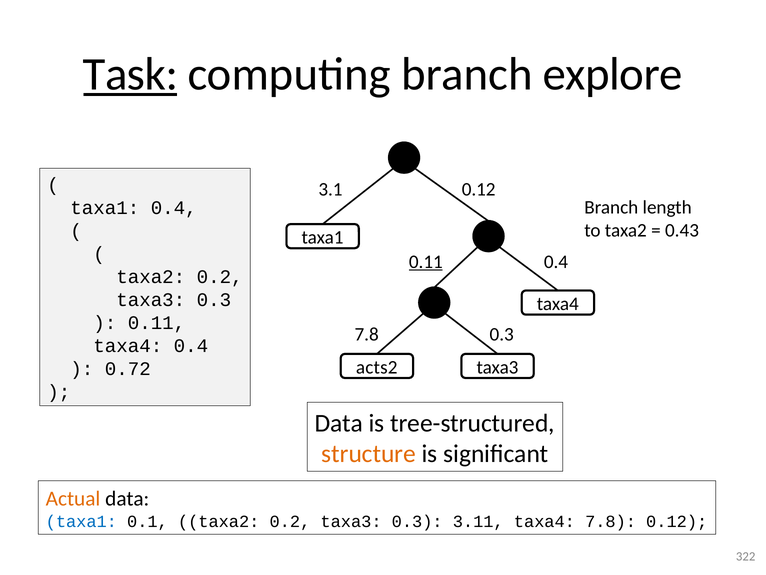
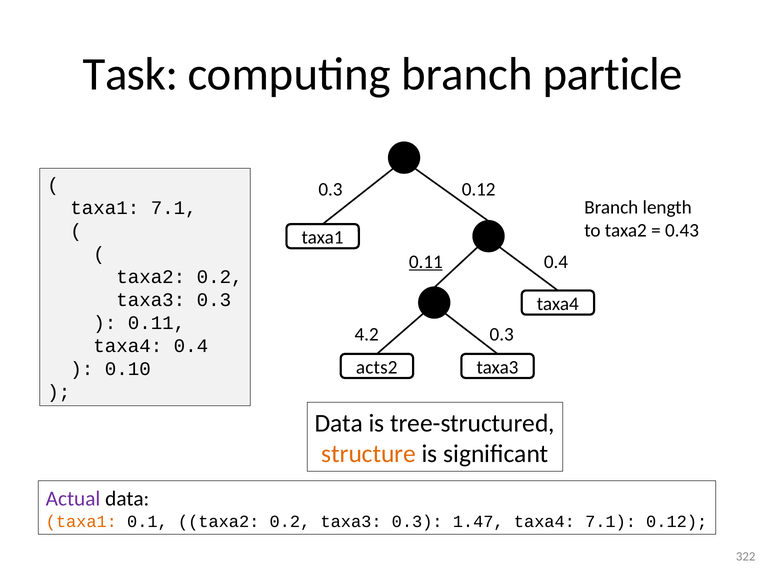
Task underline: present -> none (130, 74)
explore: explore -> particle (613, 74)
3.1: 3.1 -> 0.3 (330, 189)
taxa1 0.4: 0.4 -> 7.1 (174, 208)
7.8: 7.8 -> 4.2 (367, 334)
0.72: 0.72 -> 0.10 (128, 369)
Actual colour: orange -> purple (73, 498)
taxa1 colour: blue -> orange (81, 521)
3.11: 3.11 -> 1.47 (478, 521)
taxa4 7.8: 7.8 -> 7.1 (611, 521)
